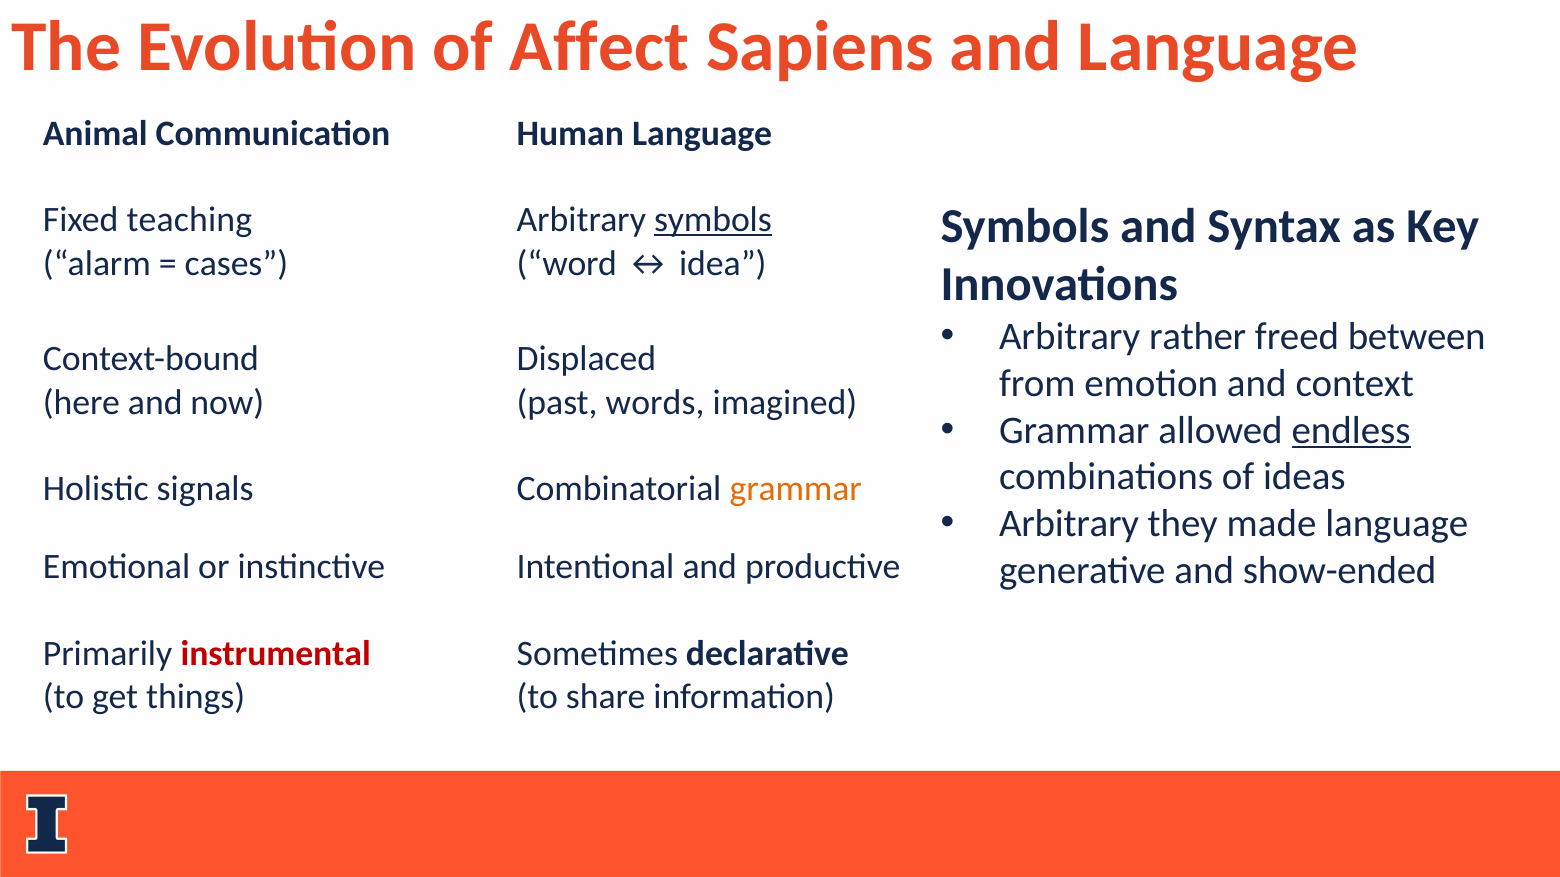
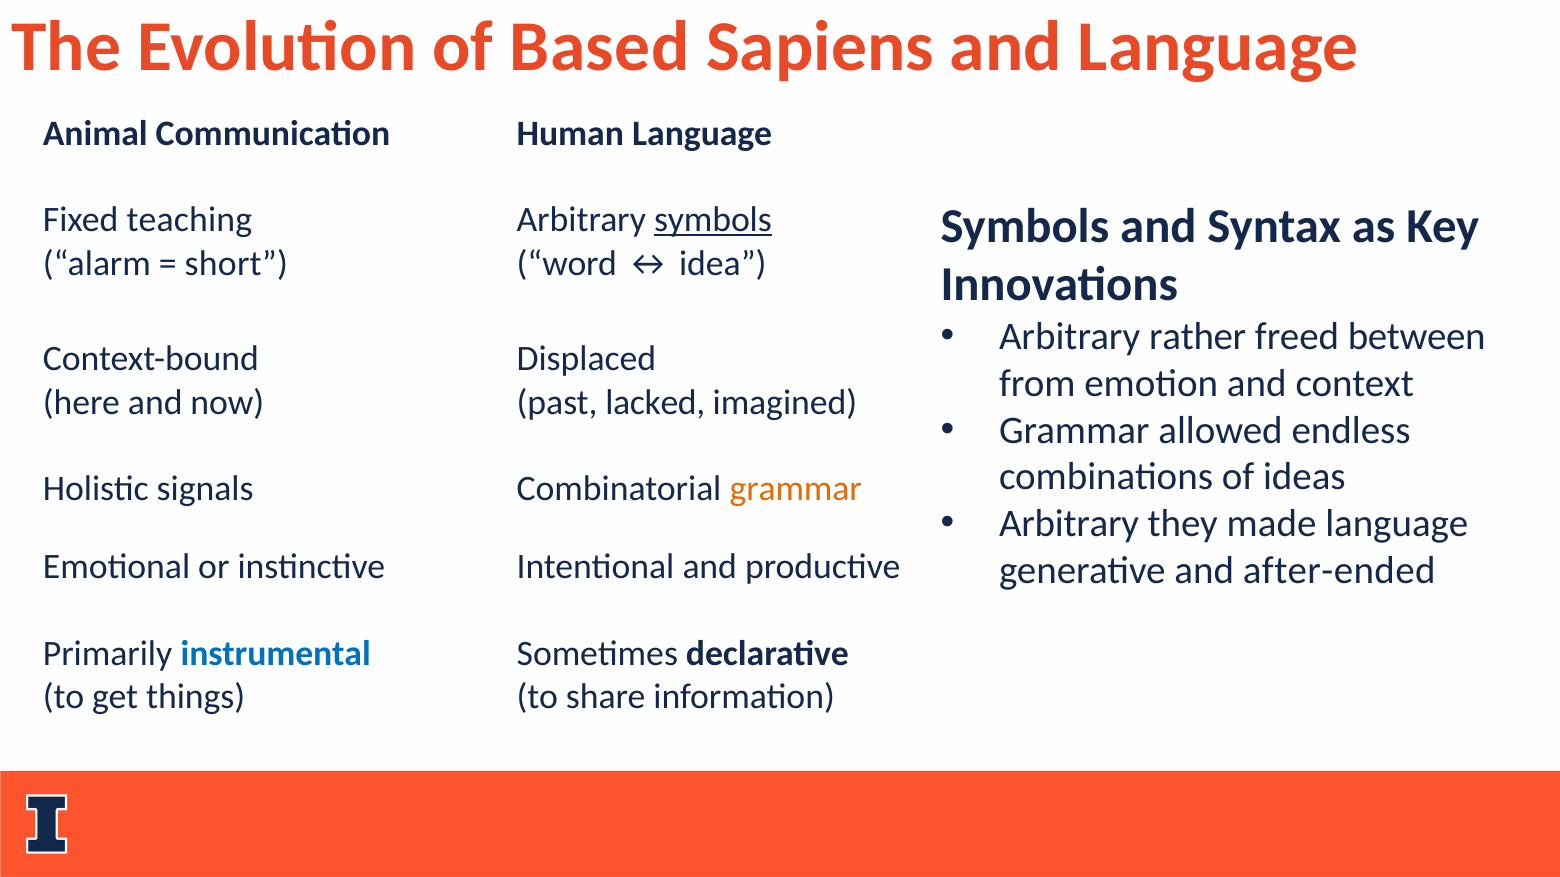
Affect: Affect -> Based (600, 47)
cases: cases -> short (236, 264)
words: words -> lacked (655, 403)
endless underline: present -> none (1351, 431)
show-ended: show-ended -> after-ended (1339, 571)
instrumental colour: red -> blue (276, 654)
